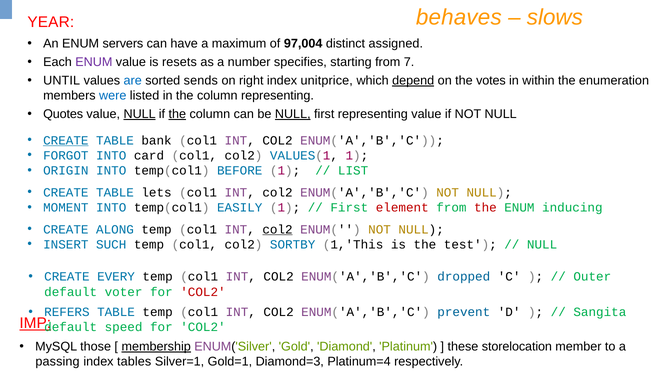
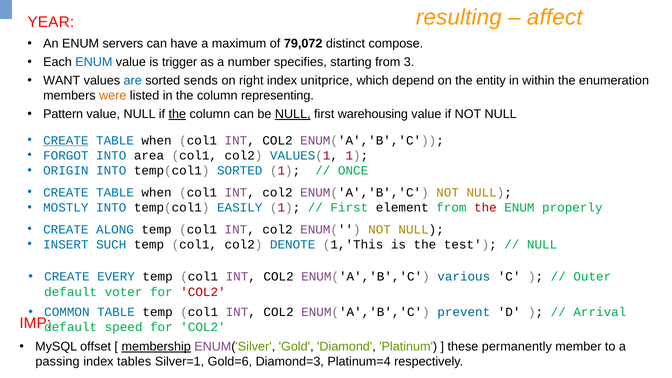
behaves: behaves -> resulting (459, 17)
slows: slows -> affect (555, 17)
97,004: 97,004 -> 79,072 (303, 44)
assigned: assigned -> compose (396, 44)
ENUM colour: purple -> blue (94, 62)
resets: resets -> trigger (180, 62)
7: 7 -> 3 (409, 62)
UNTIL: UNTIL -> WANT (62, 81)
depend underline: present -> none (413, 81)
votes: votes -> entity (491, 81)
were colour: blue -> orange (113, 96)
Quotes: Quotes -> Pattern (63, 114)
NULL underline: present -> none (140, 114)
first representing: representing -> warehousing (373, 114)
bank: bank -> when (157, 140)
card: card -> area (149, 155)
temp(col1 BEFORE: BEFORE -> SORTED (240, 171)
LIST: LIST -> ONCE (353, 171)
lets: lets -> when (157, 192)
MOMENT: MOMENT -> MOSTLY (66, 208)
element colour: red -> black (402, 208)
inducing: inducing -> properly (572, 208)
col2 underline: present -> none (278, 229)
SORTBY: SORTBY -> DENOTE (293, 245)
dropped: dropped -> various (464, 277)
REFERS: REFERS -> COMMON (67, 312)
Sangita: Sangita -> Arrival (600, 312)
IMP underline: present -> none (35, 323)
those: those -> offset (96, 347)
storelocation: storelocation -> permanently (517, 347)
Gold=1: Gold=1 -> Gold=6 (230, 362)
